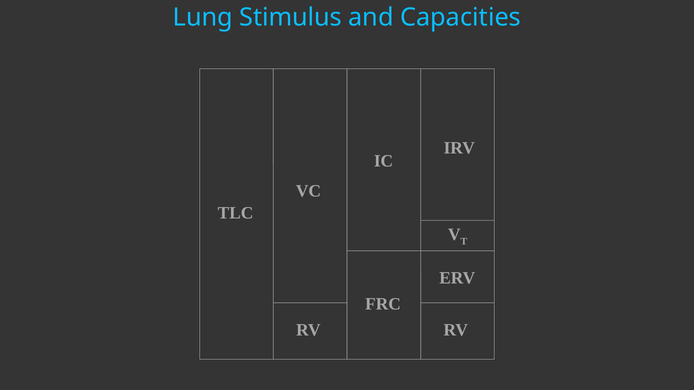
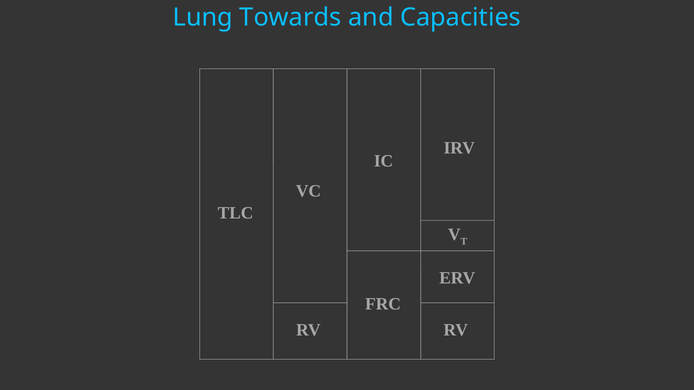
Stimulus: Stimulus -> Towards (290, 17)
